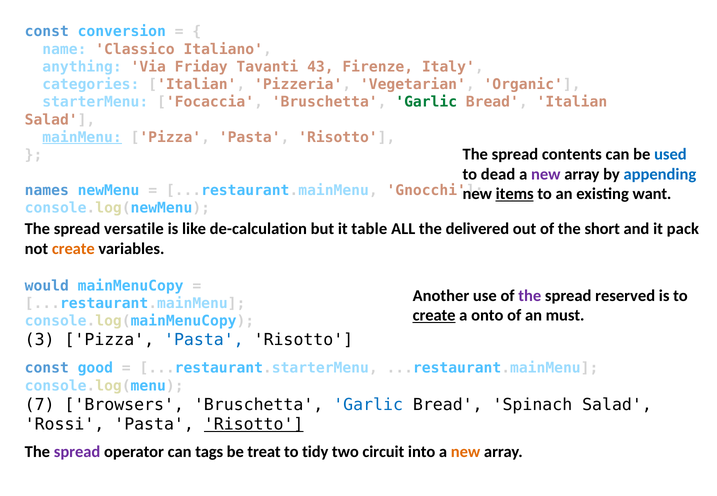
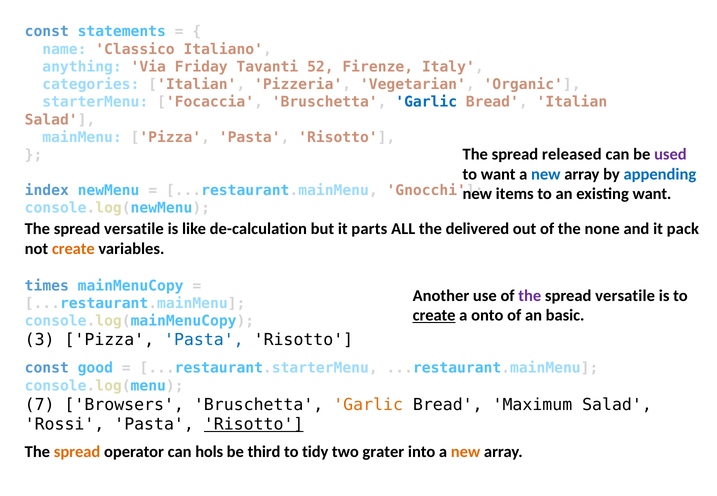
conversion: conversion -> statements (122, 32)
43: 43 -> 52 (320, 67)
Garlic colour: green -> blue (426, 102)
mainMenu underline: present -> none (82, 137)
contents: contents -> released (572, 154)
used colour: blue -> purple (670, 154)
to dead: dead -> want (498, 174)
new colour: purple -> blue (546, 174)
names: names -> index (47, 190)
items underline: present -> none (515, 194)
table: table -> parts (369, 229)
short: short -> none (602, 229)
would: would -> times (47, 286)
reserved: reserved -> versatile (625, 296)
must: must -> basic (565, 316)
Garlic colour: blue -> orange (368, 405)
Spinach: Spinach -> Maximum (532, 405)
spread colour: purple -> orange (77, 452)
tags: tags -> hols (209, 452)
treat: treat -> third (264, 452)
circuit: circuit -> grater (383, 452)
